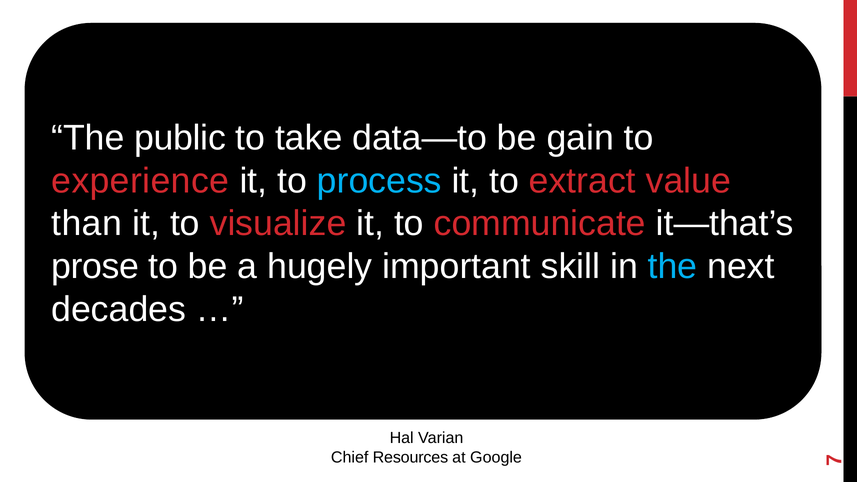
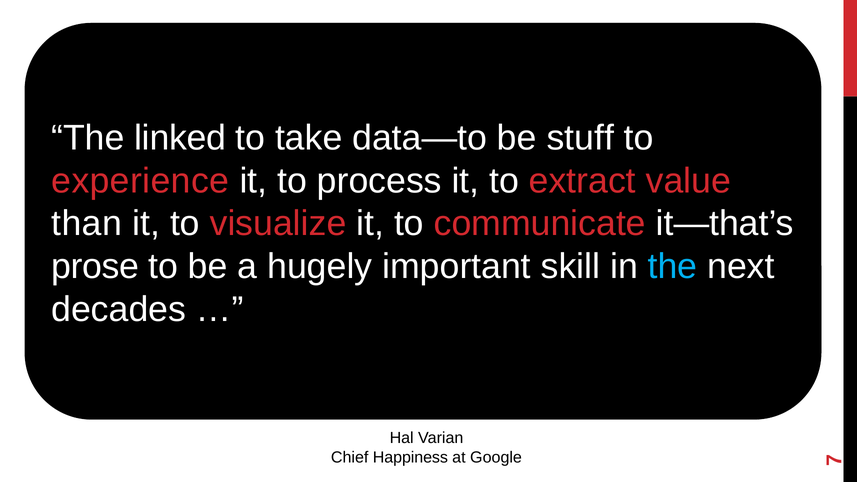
public: public -> linked (180, 138)
gain: gain -> stuff (580, 138)
process colour: light blue -> white (379, 181)
Resources: Resources -> Happiness (410, 457)
